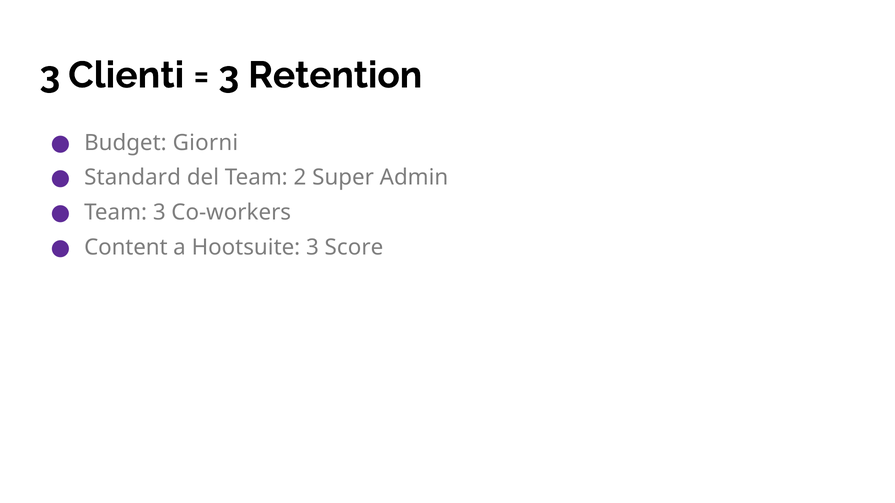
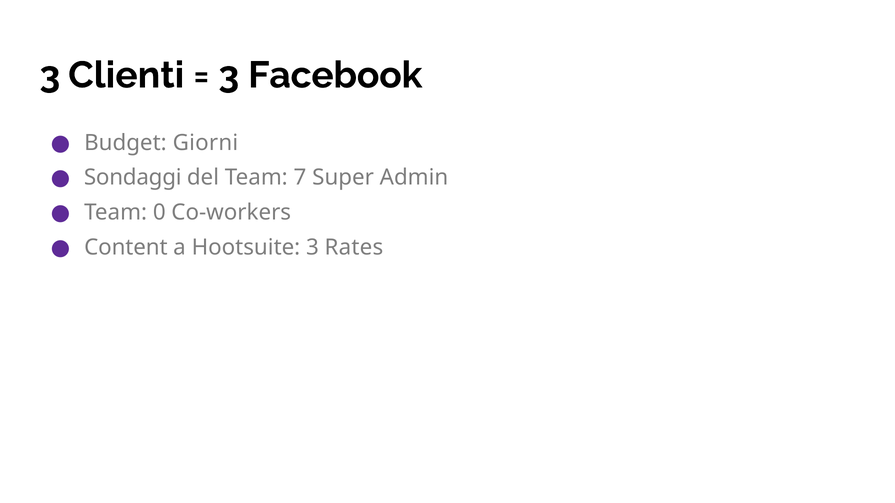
Retention: Retention -> Facebook (335, 75)
Standard: Standard -> Sondaggi (133, 178)
2: 2 -> 7 (300, 178)
Team 3: 3 -> 0 (159, 213)
Score: Score -> Rates (354, 248)
